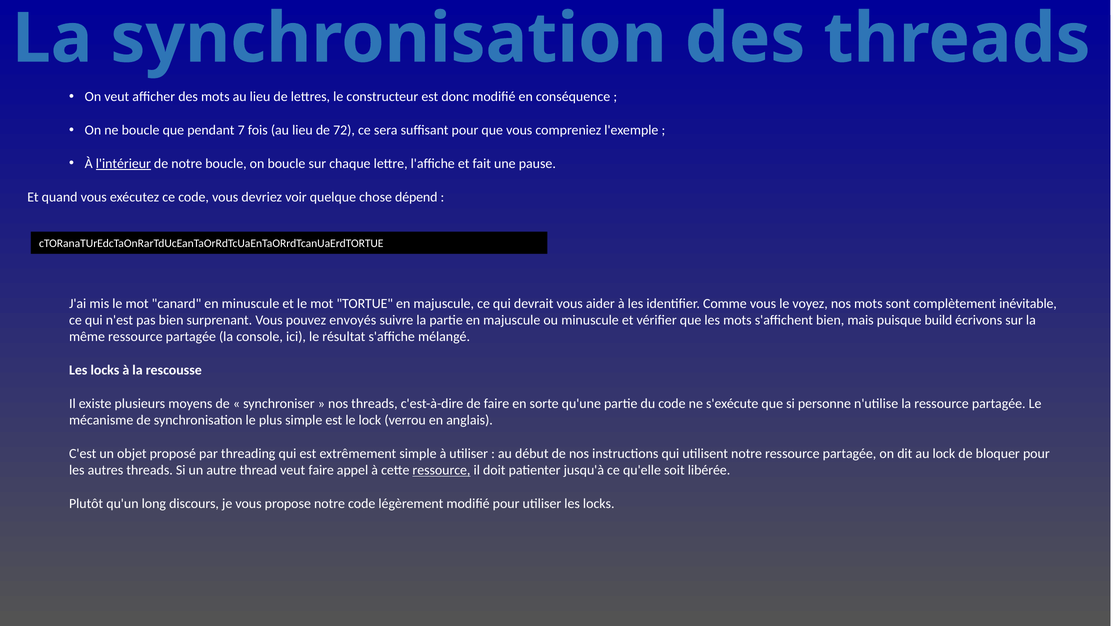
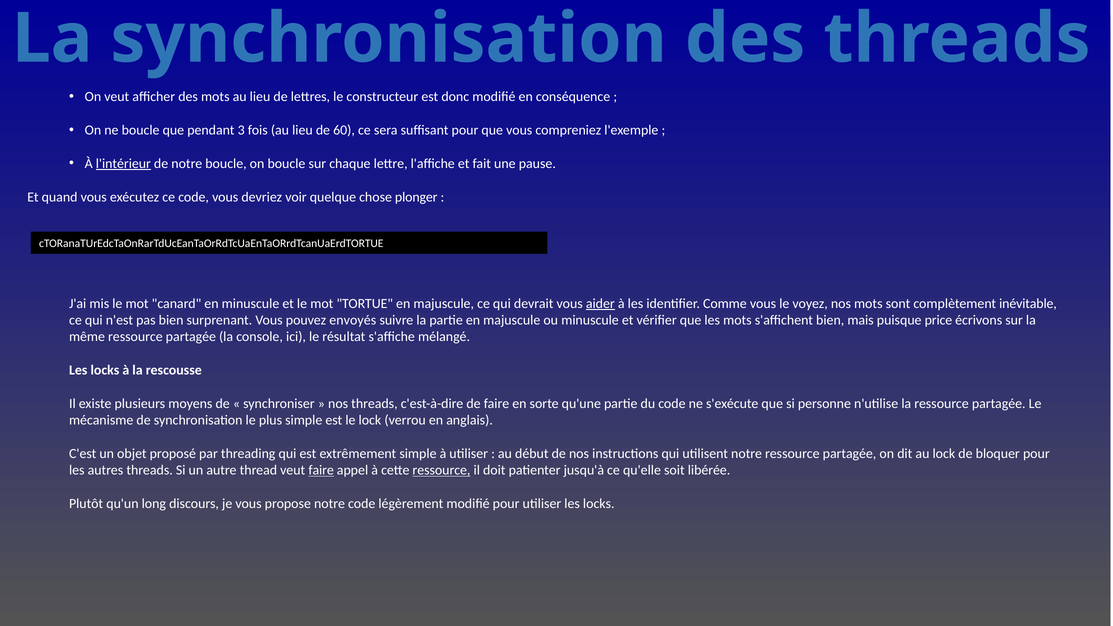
7: 7 -> 3 (241, 130)
72: 72 -> 60 (344, 130)
dépend: dépend -> plonger (416, 197)
aider underline: none -> present (600, 303)
build: build -> price (938, 320)
faire underline: none -> present (321, 470)
